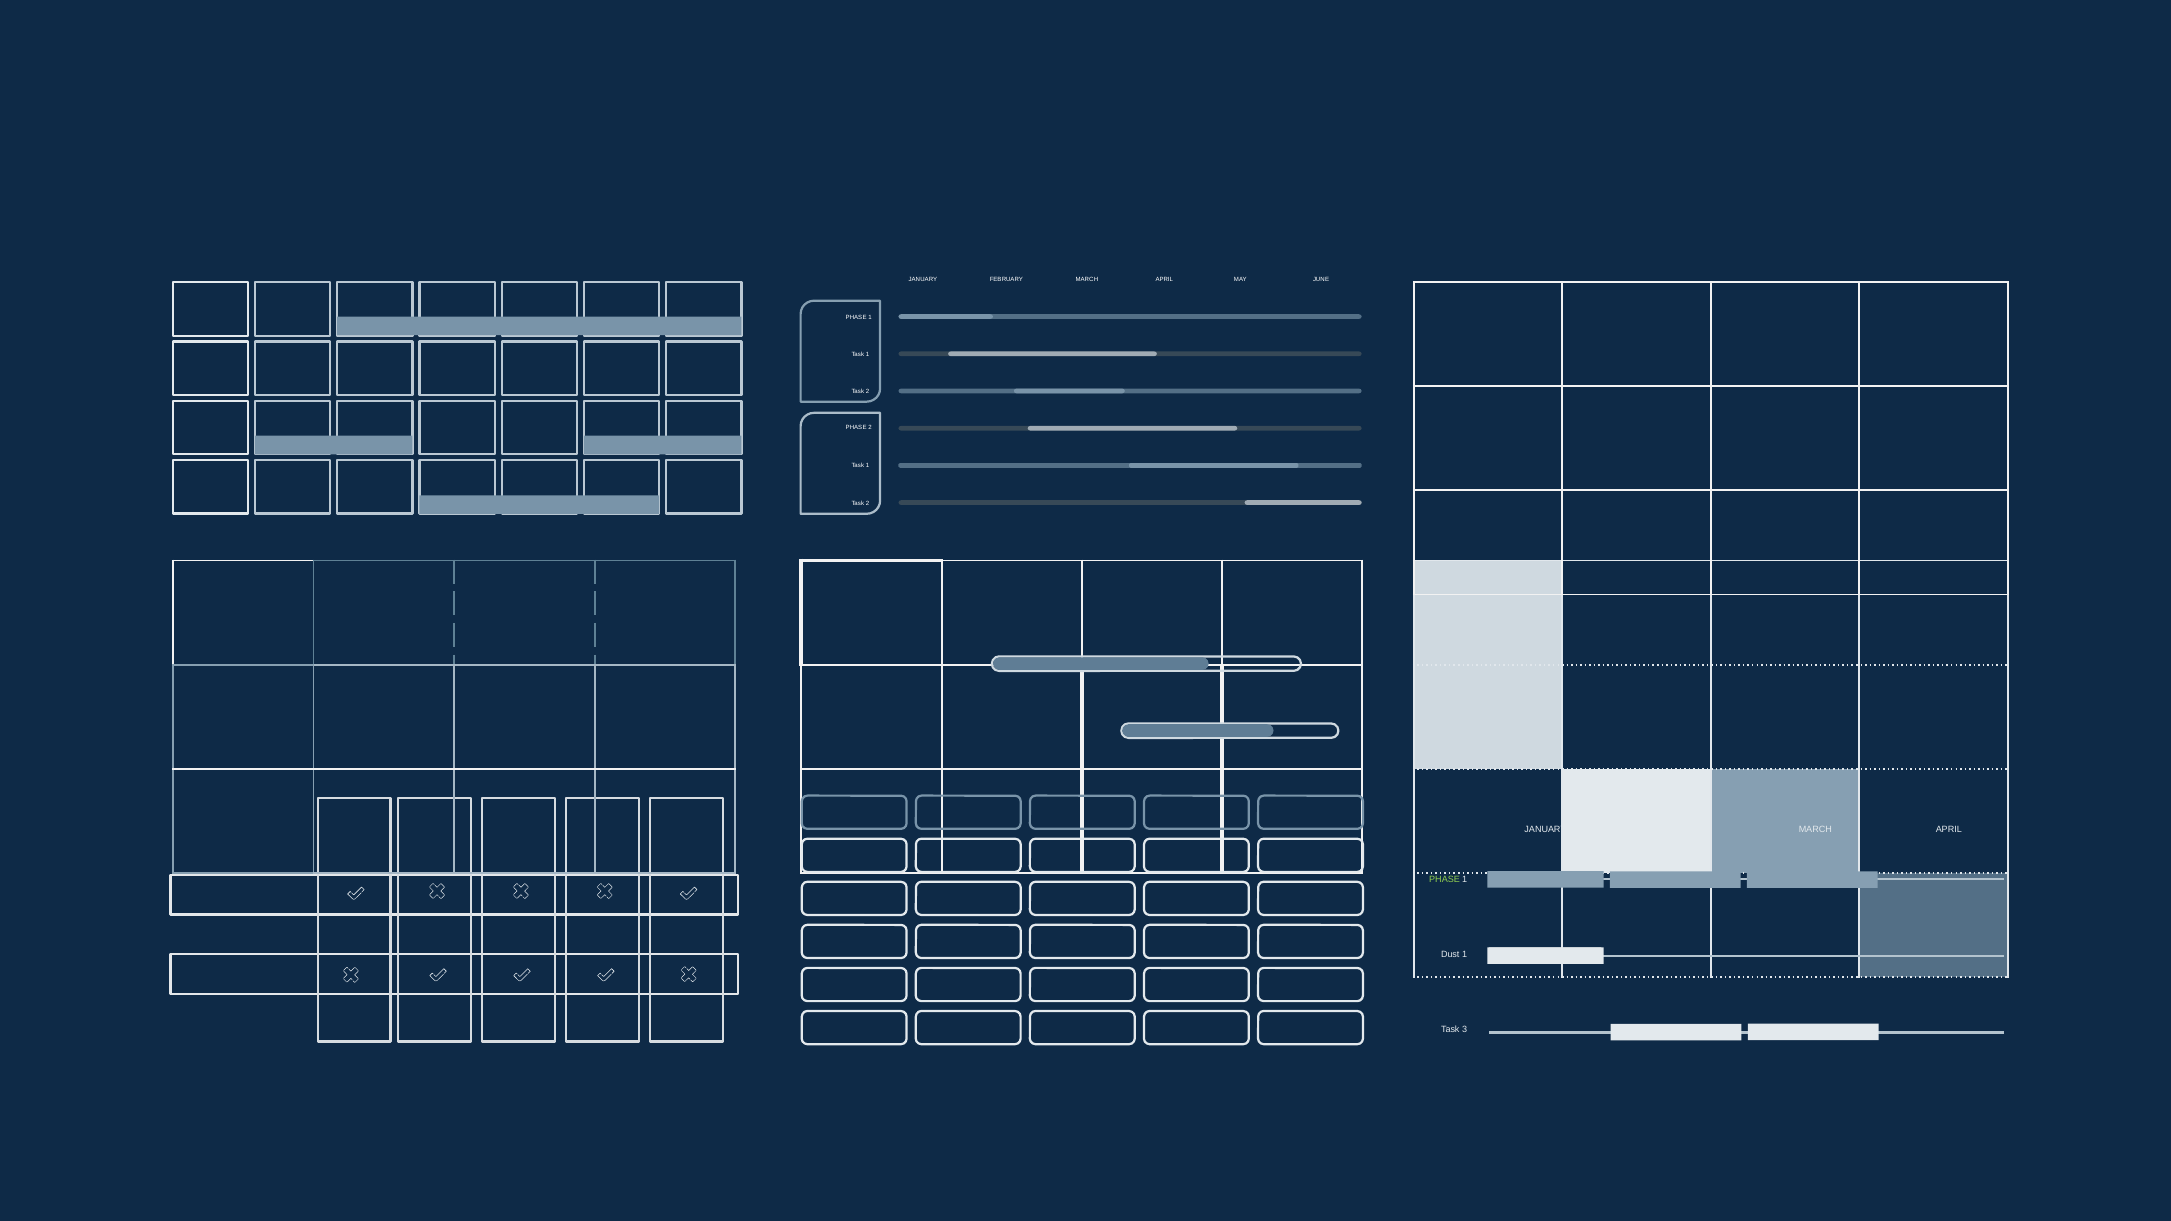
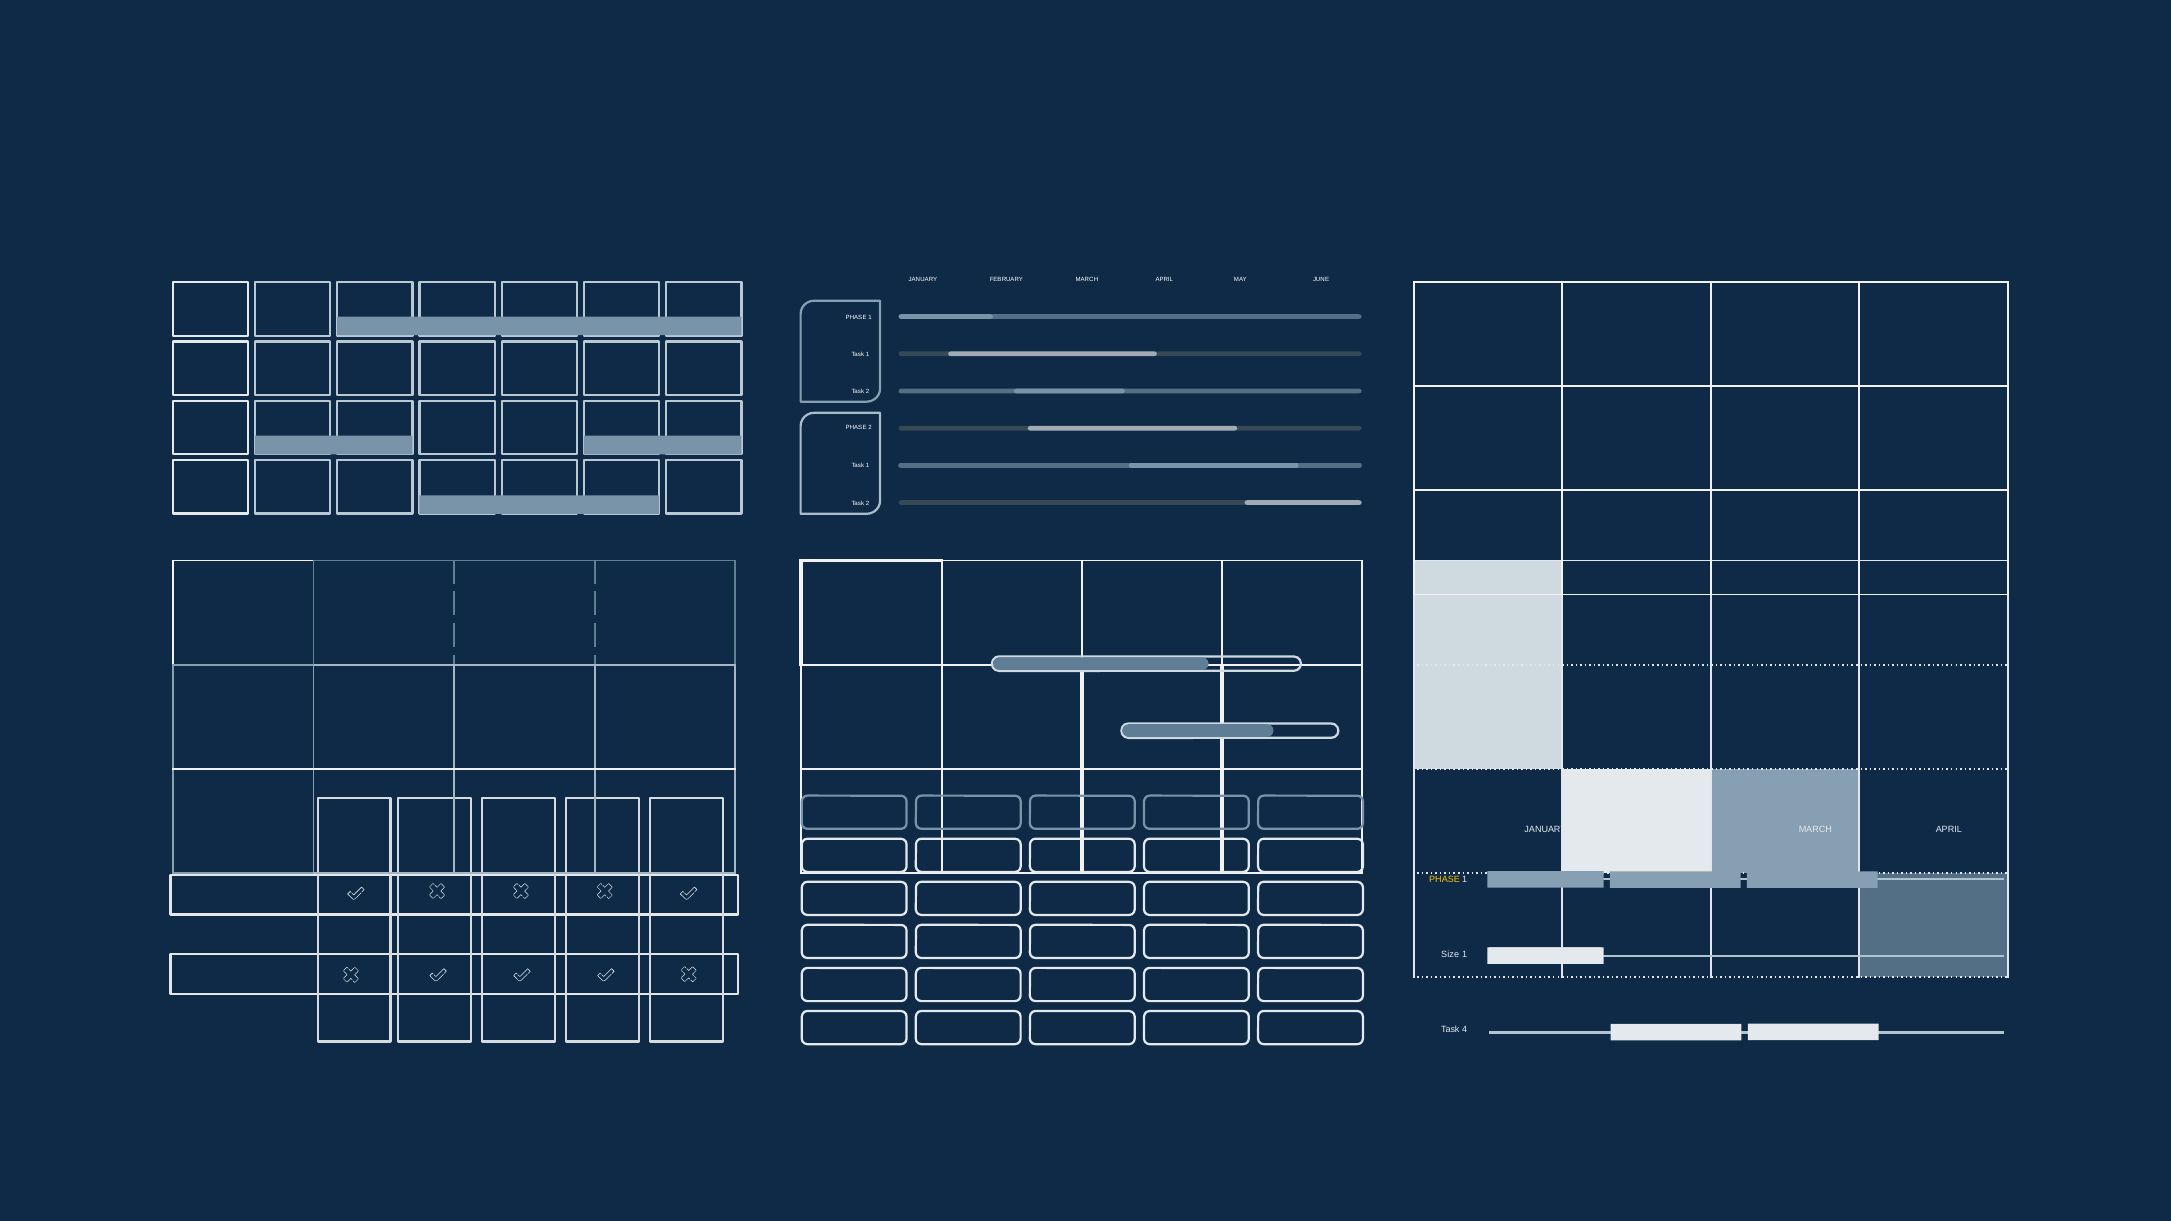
PHASE colour: light green -> yellow (1445, 880)
Dust: Dust -> Size (1450, 955)
3: 3 -> 4 (1465, 1030)
